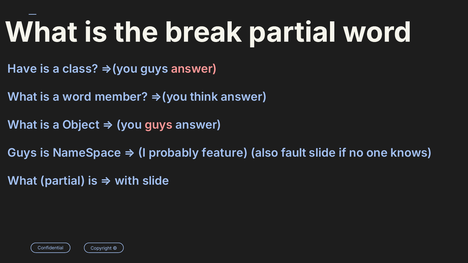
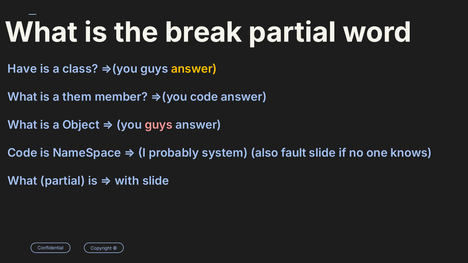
answer colour: pink -> yellow (194, 69)
a word: word -> them (77, 97)
=>(you think: think -> code (204, 97)
Guys: Guys -> Code (22, 153)
feature: feature -> system (225, 153)
